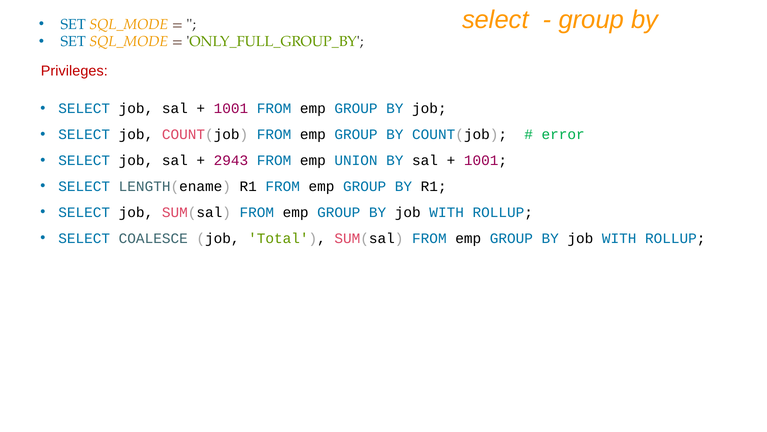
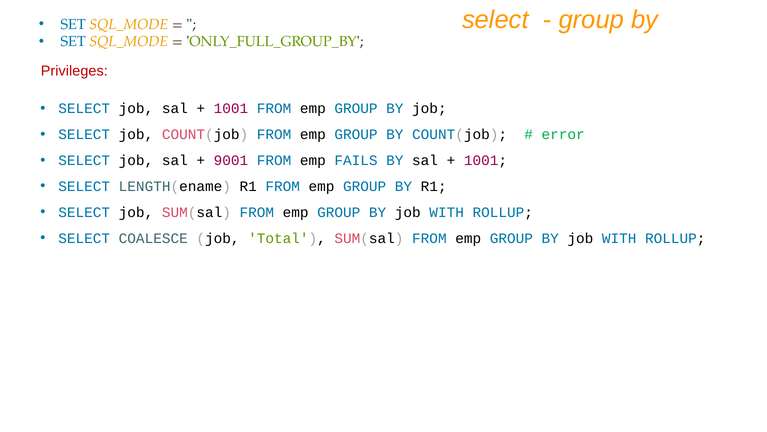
2943: 2943 -> 9001 (231, 160)
UNION: UNION -> FAILS (356, 160)
